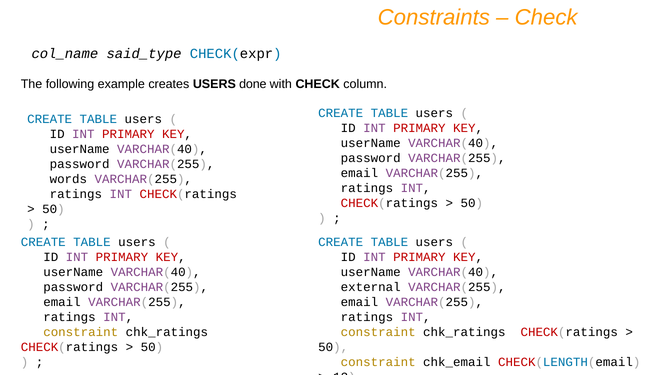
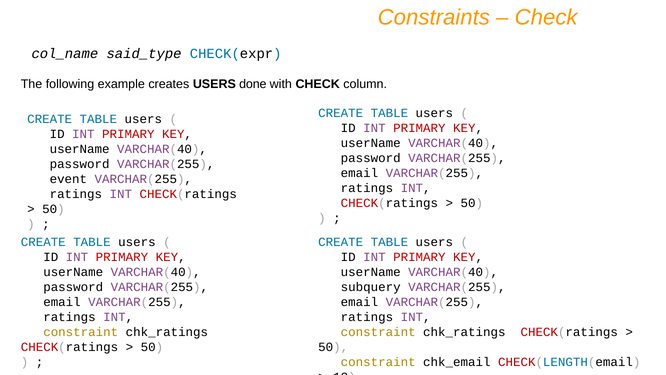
words: words -> event (68, 179)
external: external -> subquery (371, 287)
